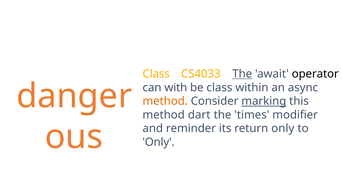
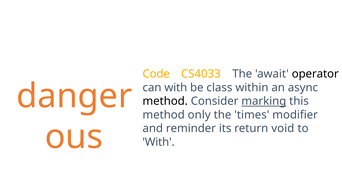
Class: Class -> Code (156, 74)
The underline: present -> none (242, 74)
method colour: orange -> black (165, 101)
dart: dart -> only (199, 115)
return only: only -> void (283, 129)
Only: Only -> With (158, 142)
